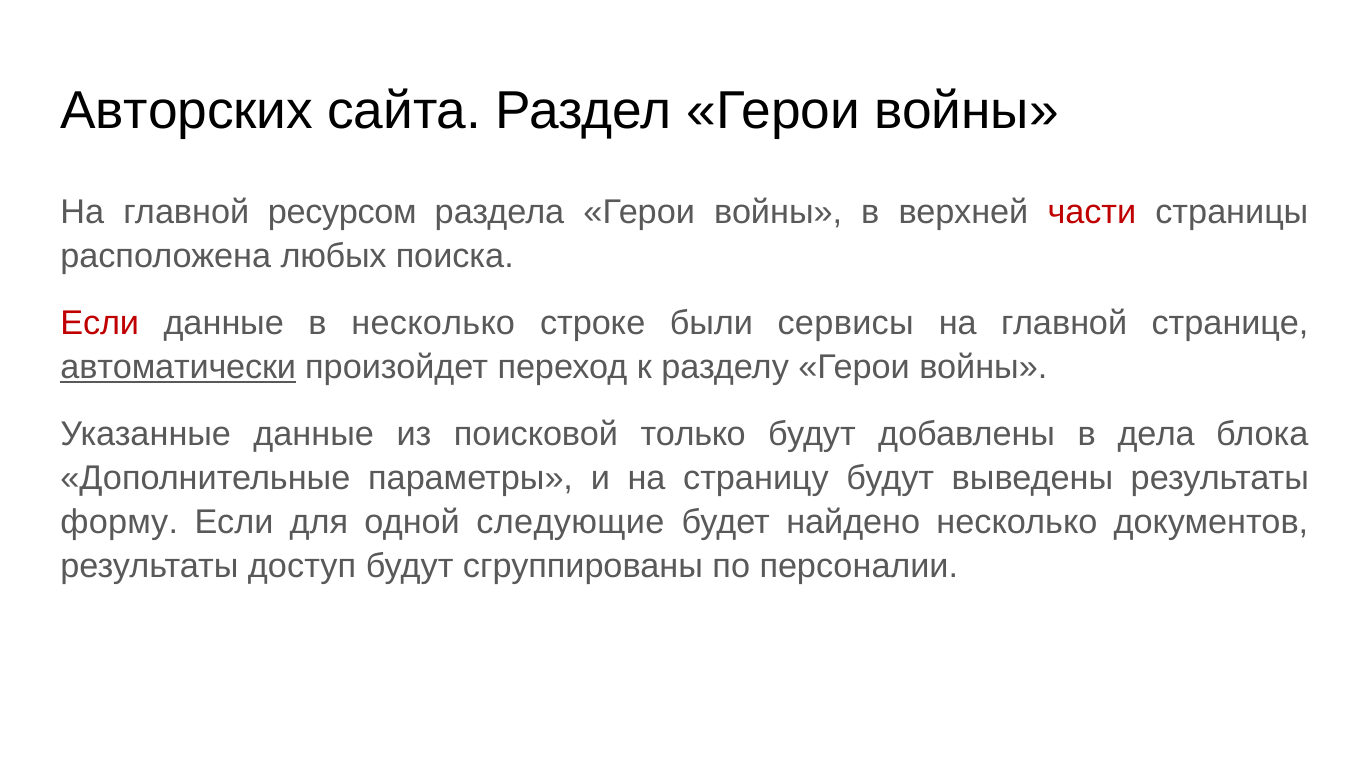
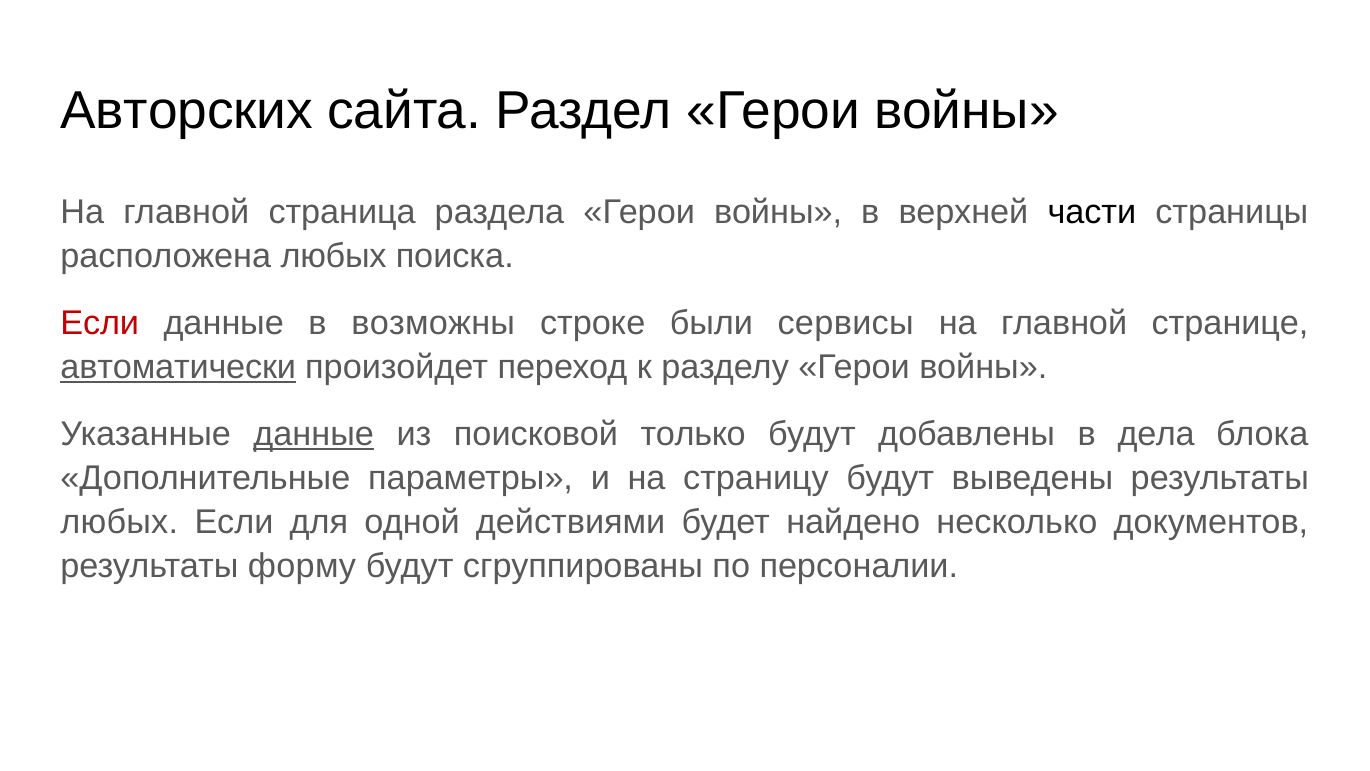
ресурсом: ресурсом -> страница (342, 212)
части colour: red -> black (1092, 212)
в несколько: несколько -> возможны (433, 323)
данные underline: none -> present (314, 434)
форму: форму -> любых (119, 522)
следующие: следующие -> действиями (571, 522)
доступ: доступ -> форму (302, 566)
